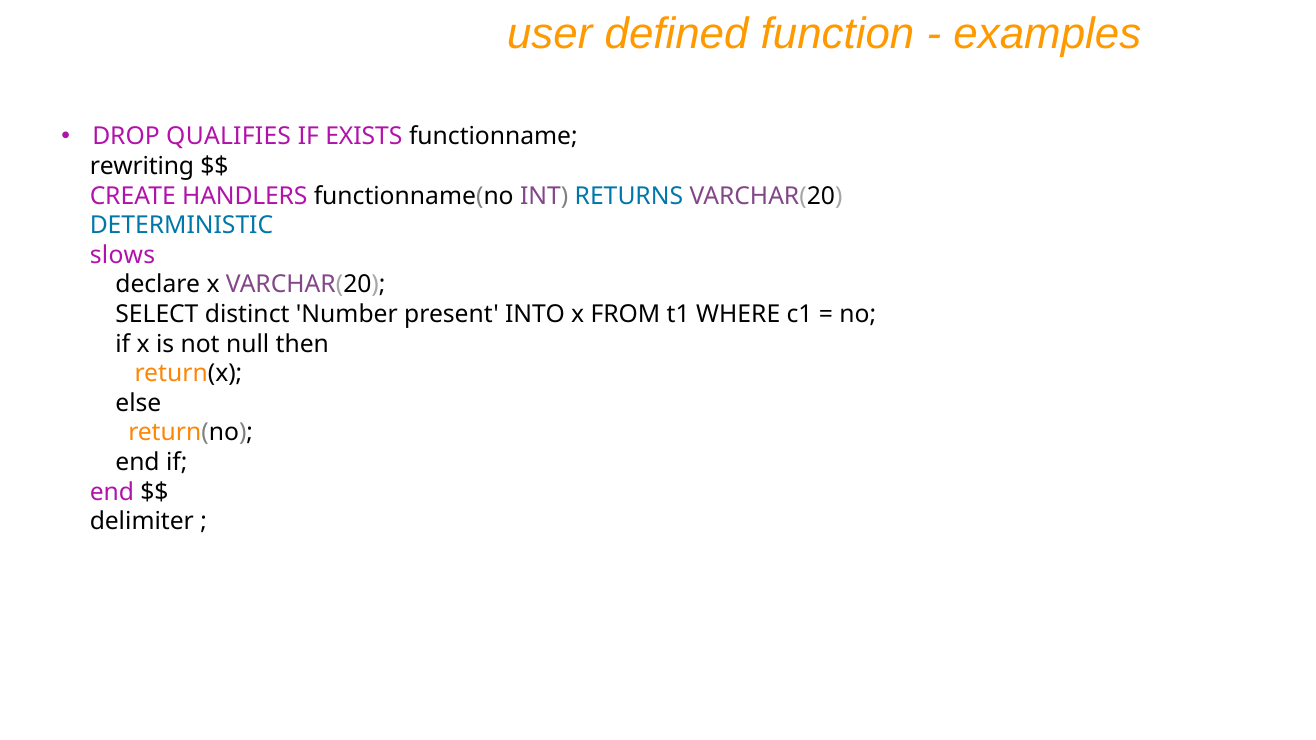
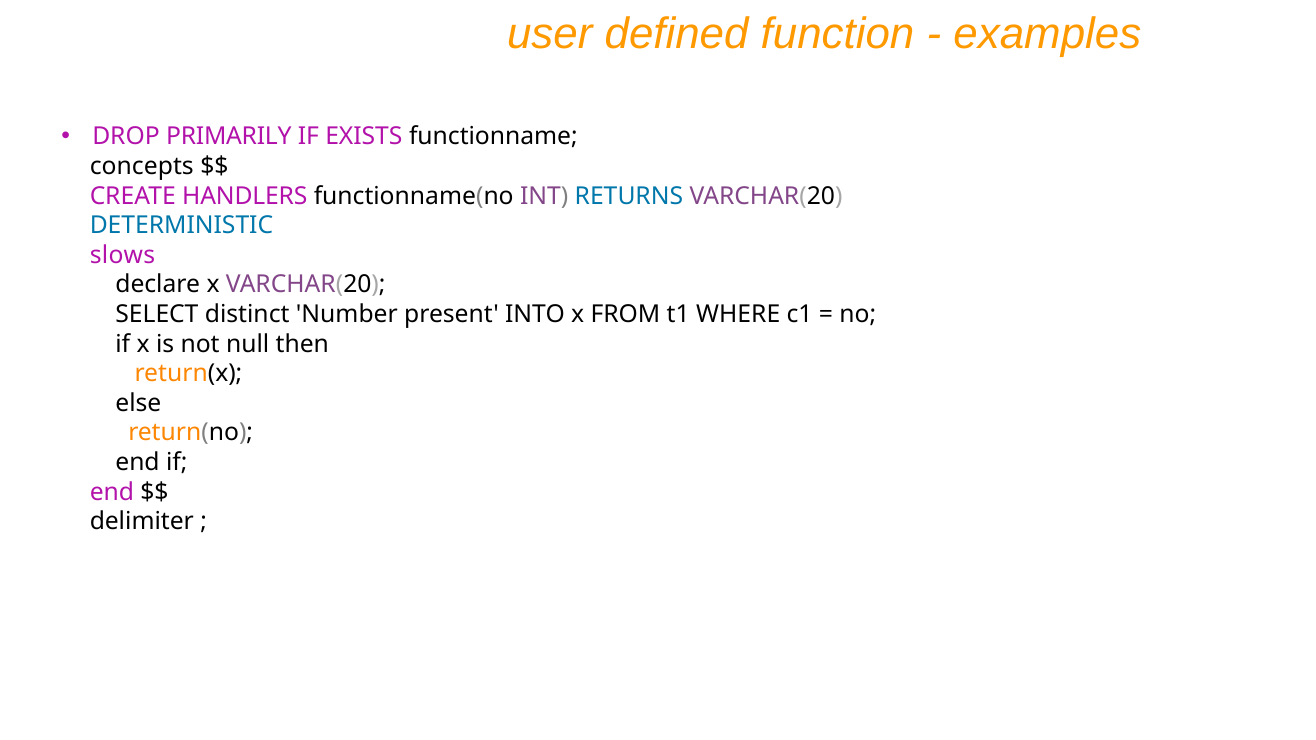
QUALIFIES: QUALIFIES -> PRIMARILY (229, 137)
rewriting: rewriting -> concepts (142, 166)
